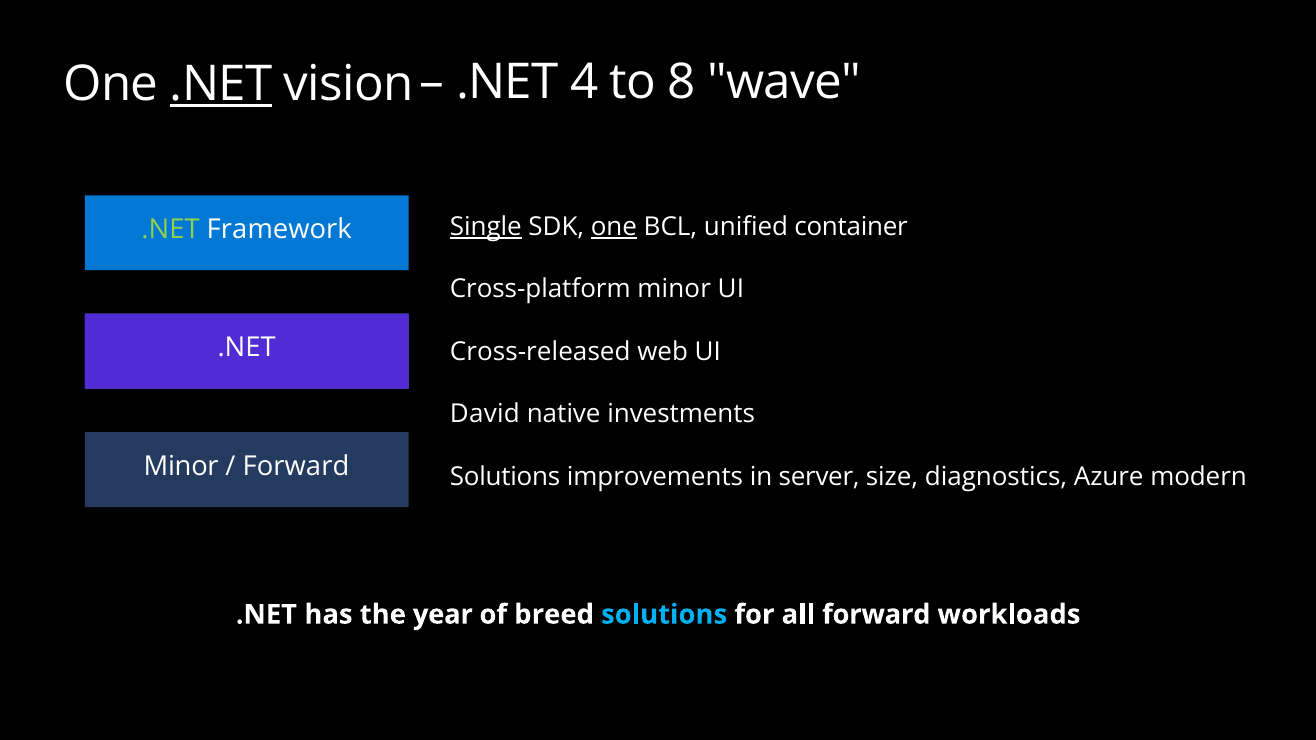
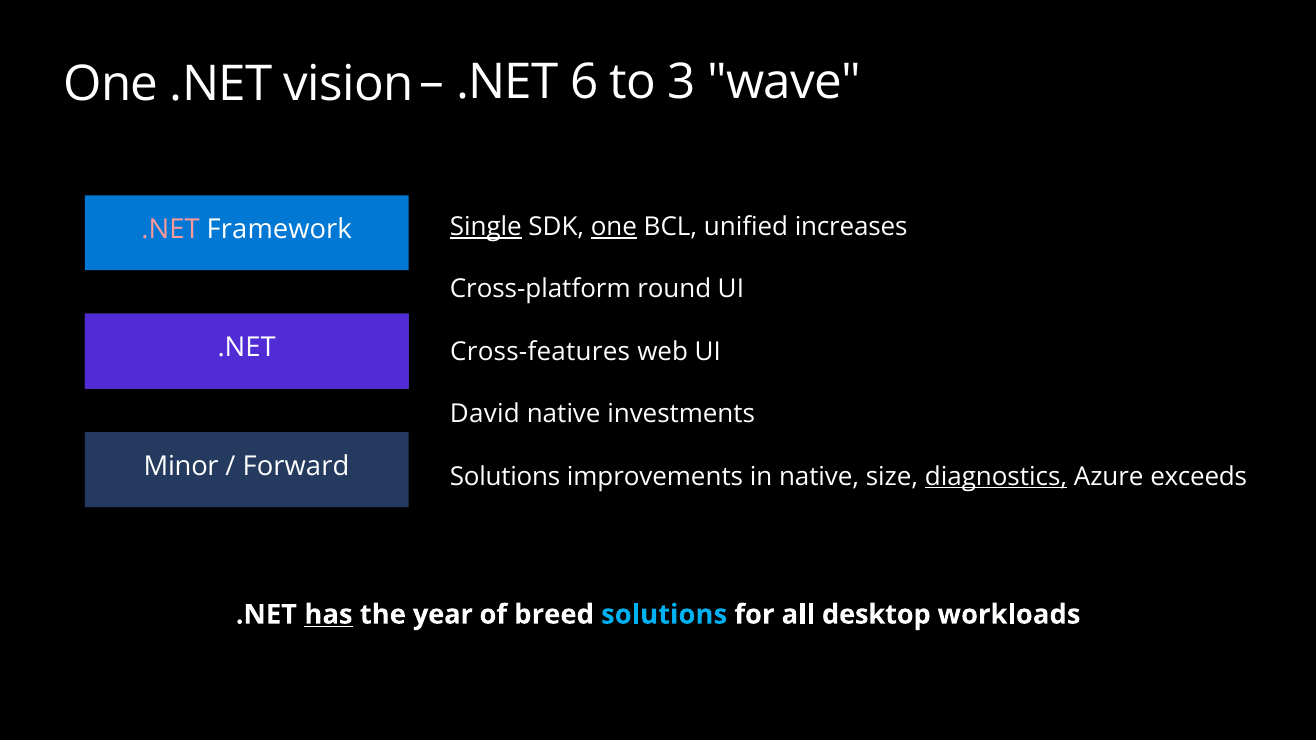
4: 4 -> 6 (584, 82)
8: 8 -> 3 (682, 82)
.NET underline: present -> none (221, 84)
container: container -> increases (851, 227)
.NET colour: light green -> pink (171, 229)
Cross-platform minor: minor -> round (674, 289)
Cross-released: Cross-released -> Cross-features (540, 352)
in server: server -> native (819, 477)
diagnostics underline: none -> present (996, 477)
modern: modern -> exceeds (1199, 477)
has underline: none -> present (328, 615)
all forward: forward -> desktop (876, 615)
